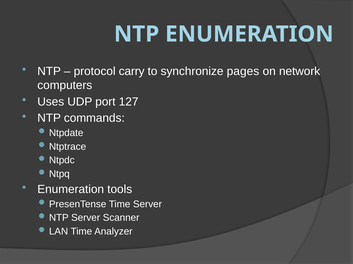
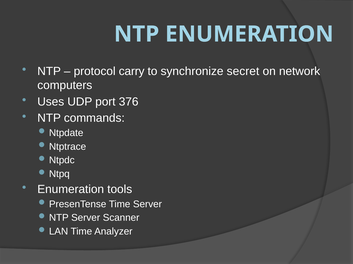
pages: pages -> secret (243, 71)
127: 127 -> 376 (129, 102)
